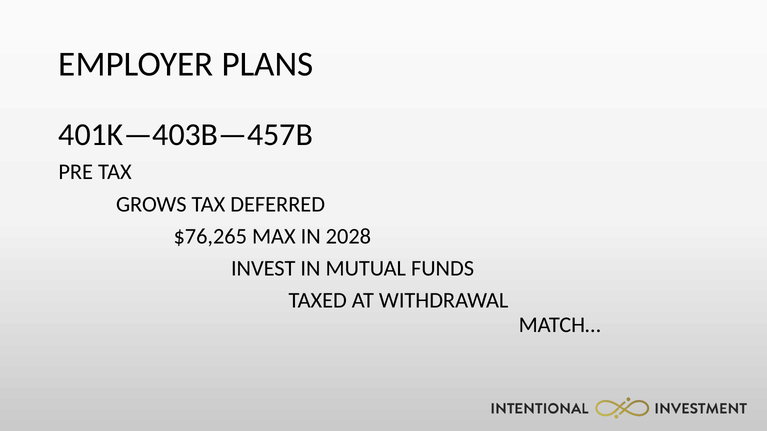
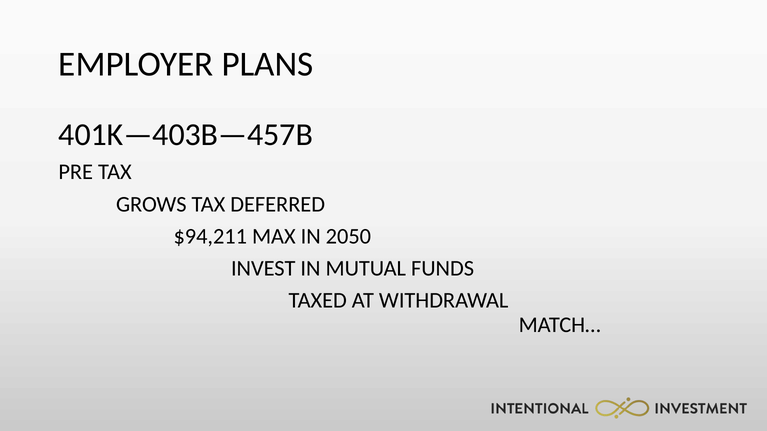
$76,265: $76,265 -> $94,211 (210, 237)
2028: 2028 -> 2050 (348, 237)
